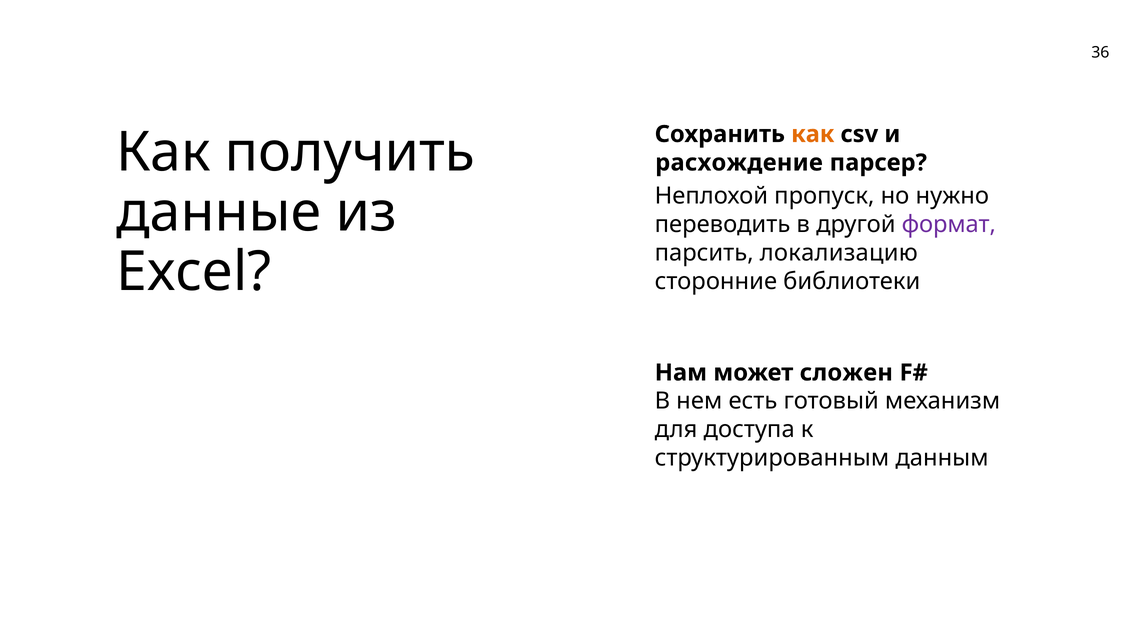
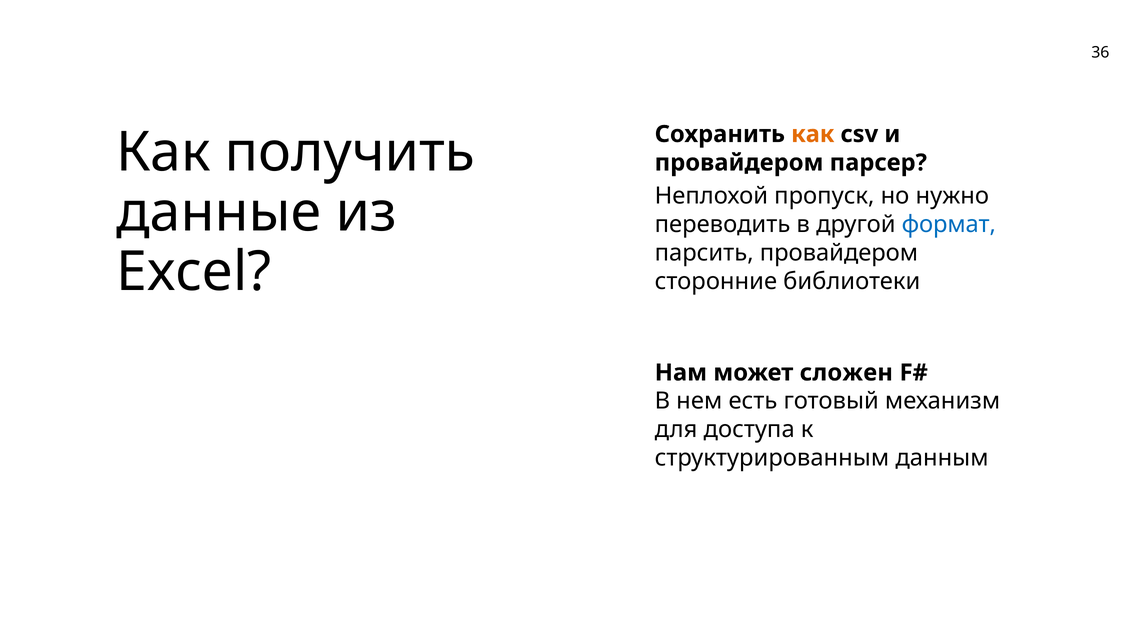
расхождение: расхождение -> провайдером (739, 163)
формат colour: purple -> blue (949, 225)
парсить локализацию: локализацию -> провайдером (839, 253)
